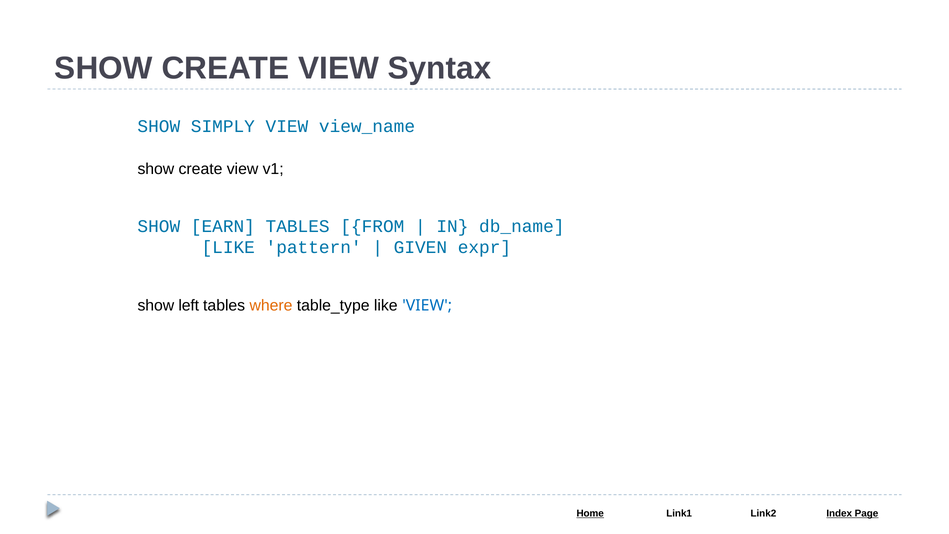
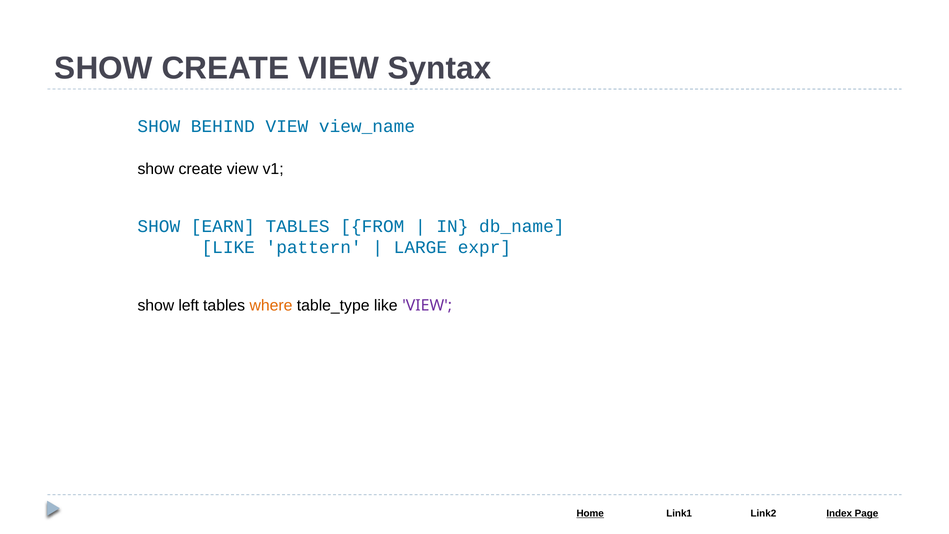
SIMPLY: SIMPLY -> BEHIND (223, 126)
GIVEN: GIVEN -> LARGE (420, 247)
VIEW colour: blue -> purple (427, 306)
